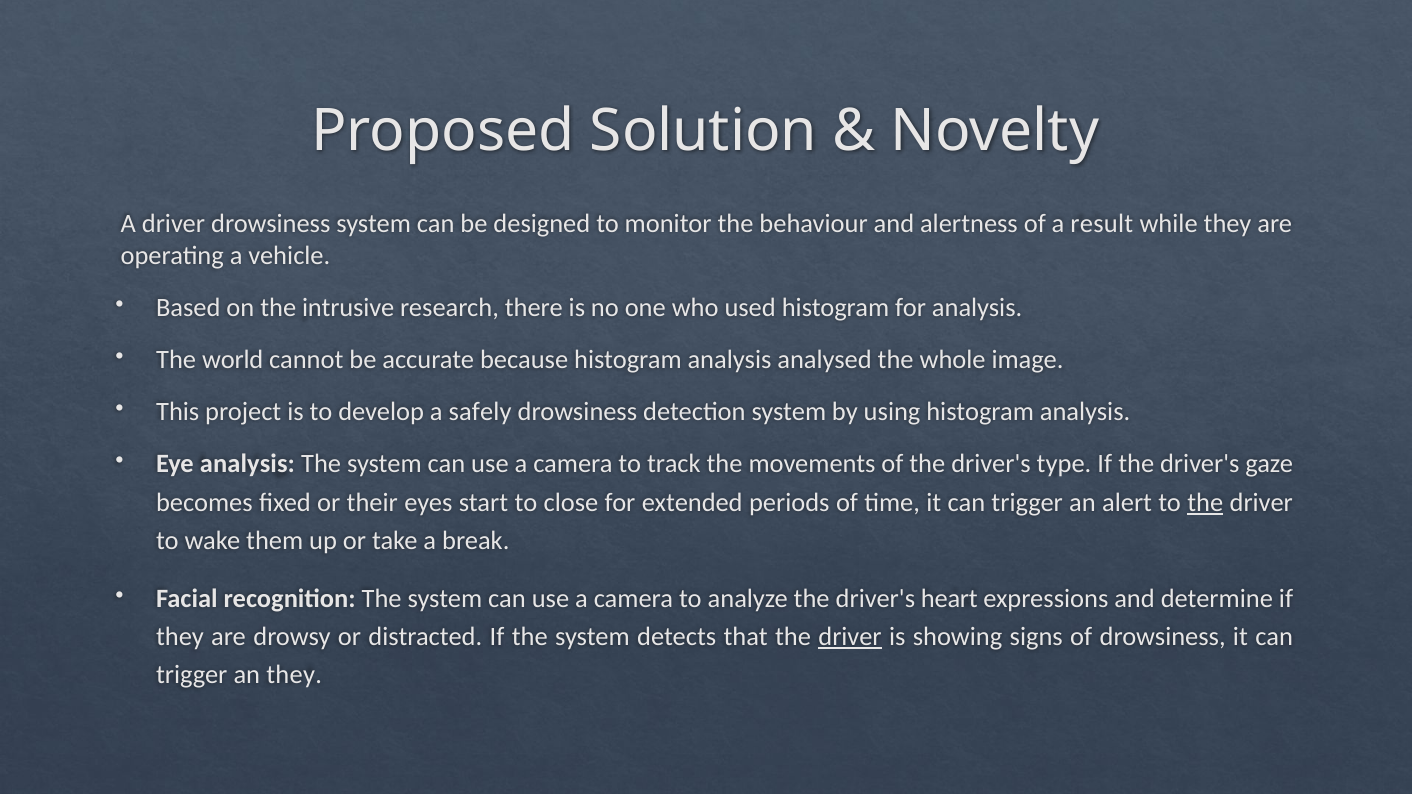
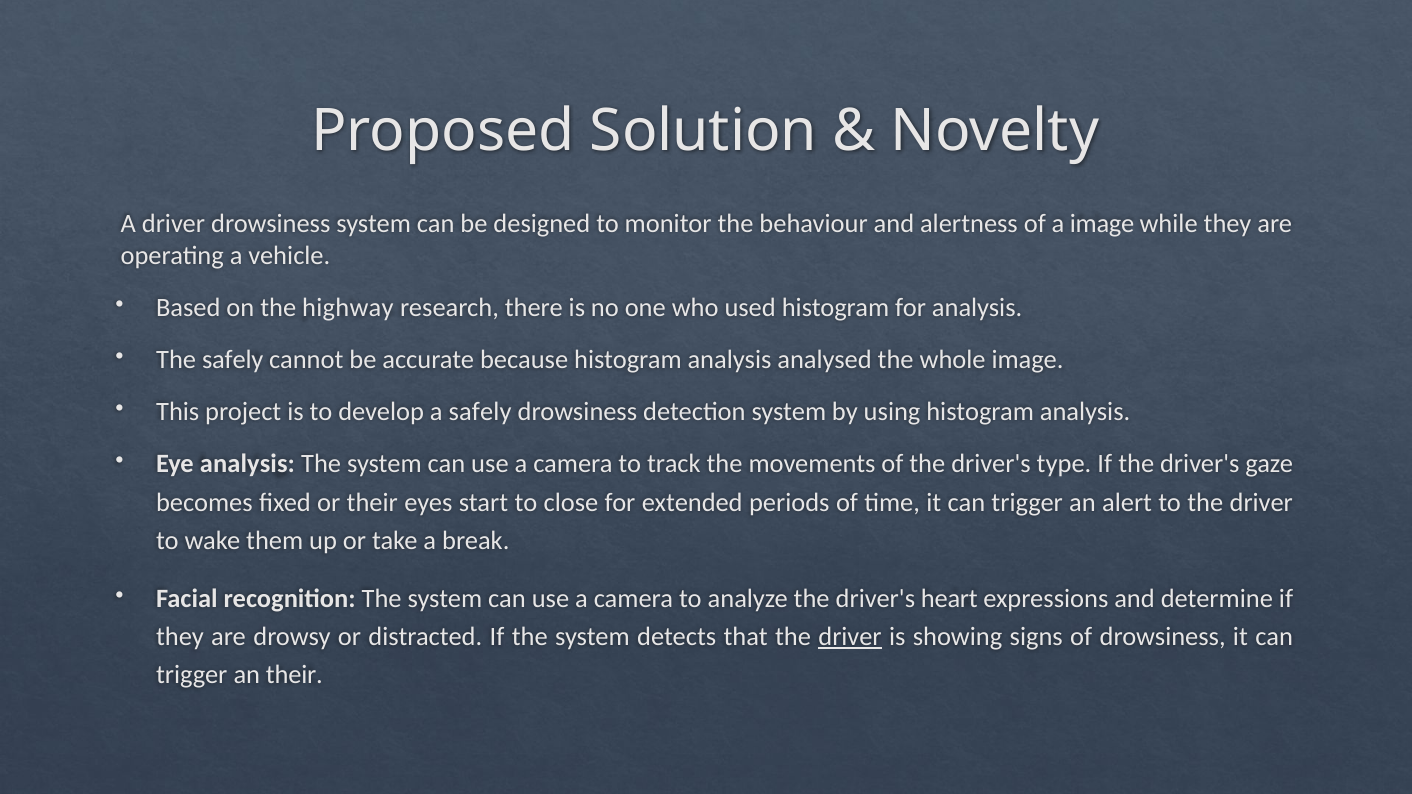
a result: result -> image (1102, 224)
intrusive: intrusive -> highway (348, 308)
The world: world -> safely (233, 360)
the underline: present -> none (1205, 502)
an they: they -> their (294, 675)
